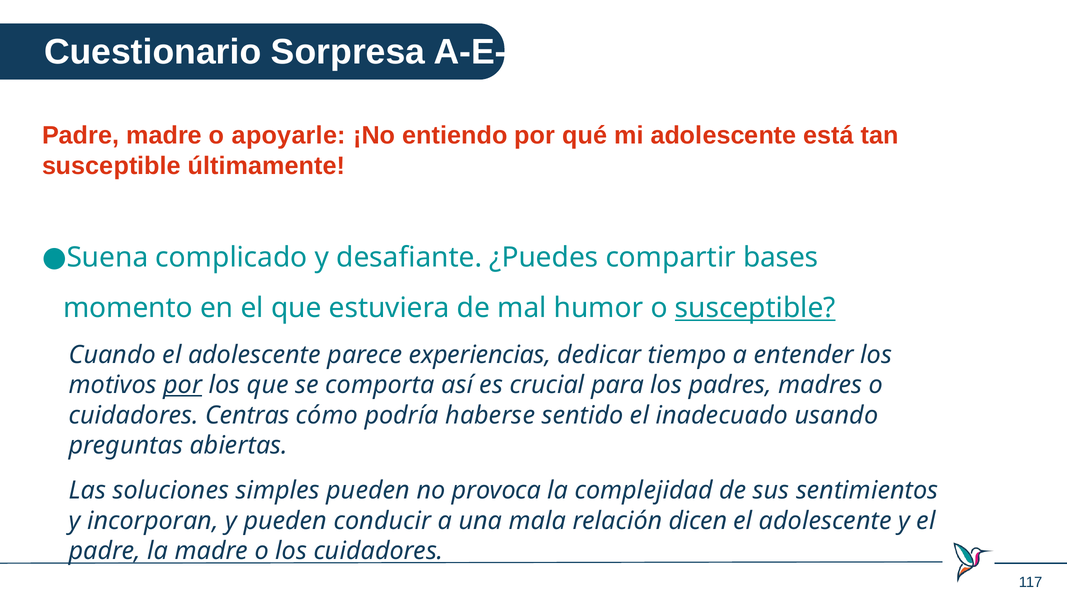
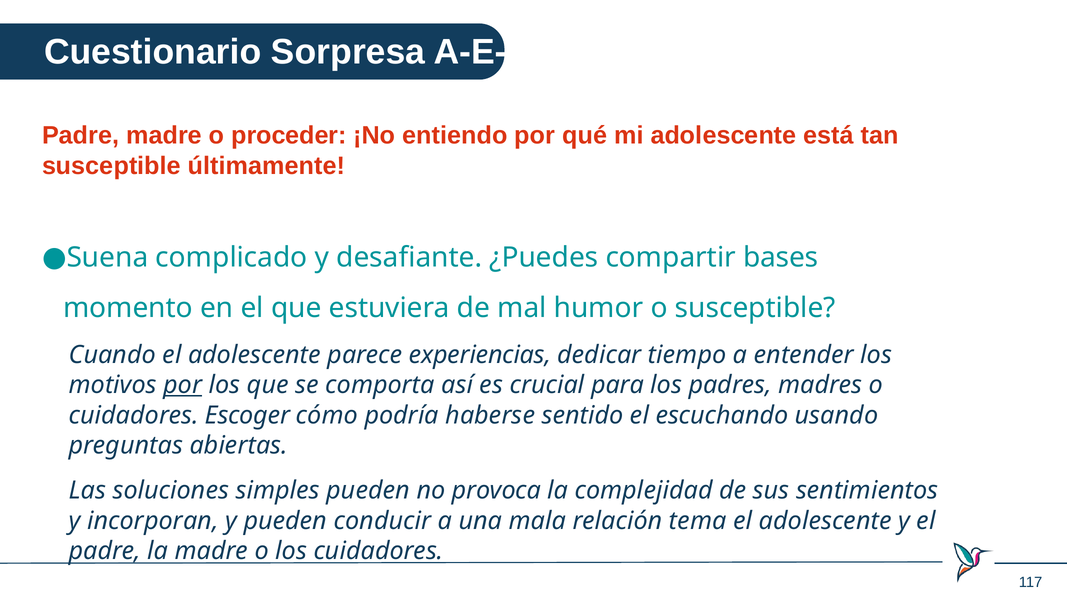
apoyarle: apoyarle -> proceder (289, 136)
susceptible underline: present -> none (755, 308)
Centras: Centras -> Escoger (247, 415)
inadecuado: inadecuado -> escuchando (722, 415)
dicen: dicen -> tema (698, 521)
